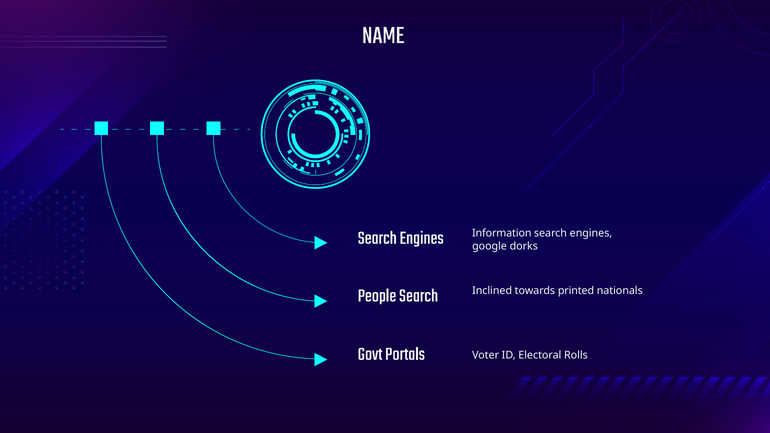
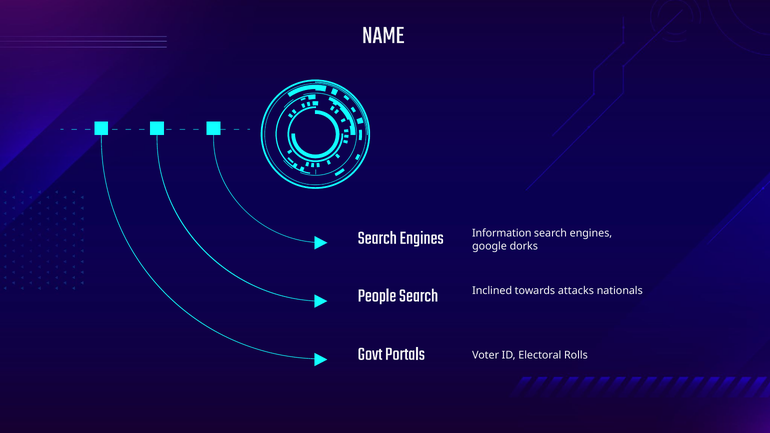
printed: printed -> attacks (576, 291)
